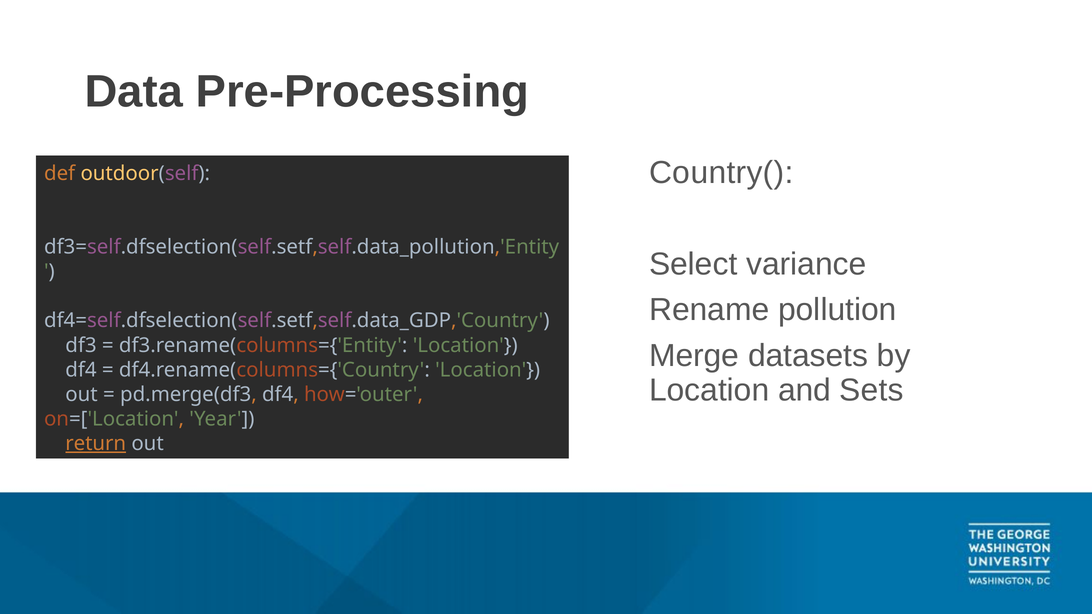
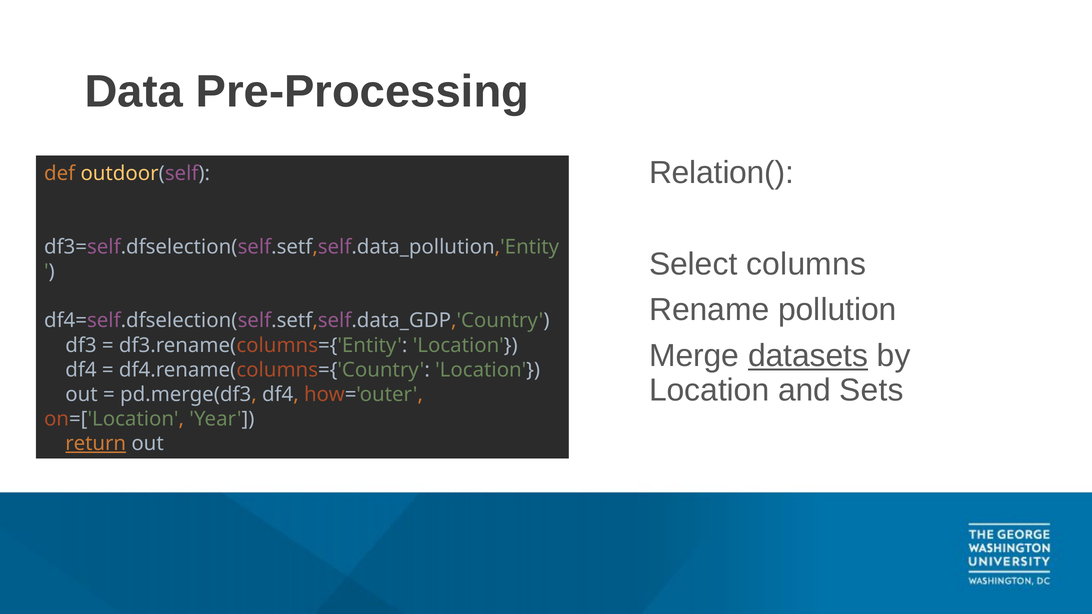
Country(: Country( -> Relation( (722, 173)
variance: variance -> columns (806, 264)
datasets underline: none -> present (808, 356)
